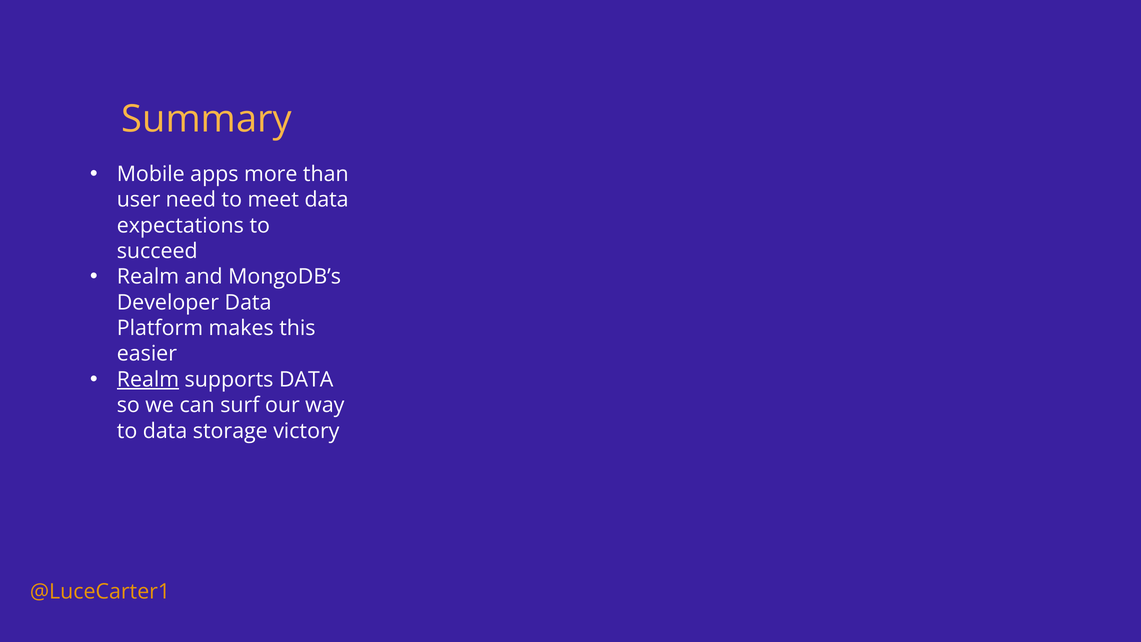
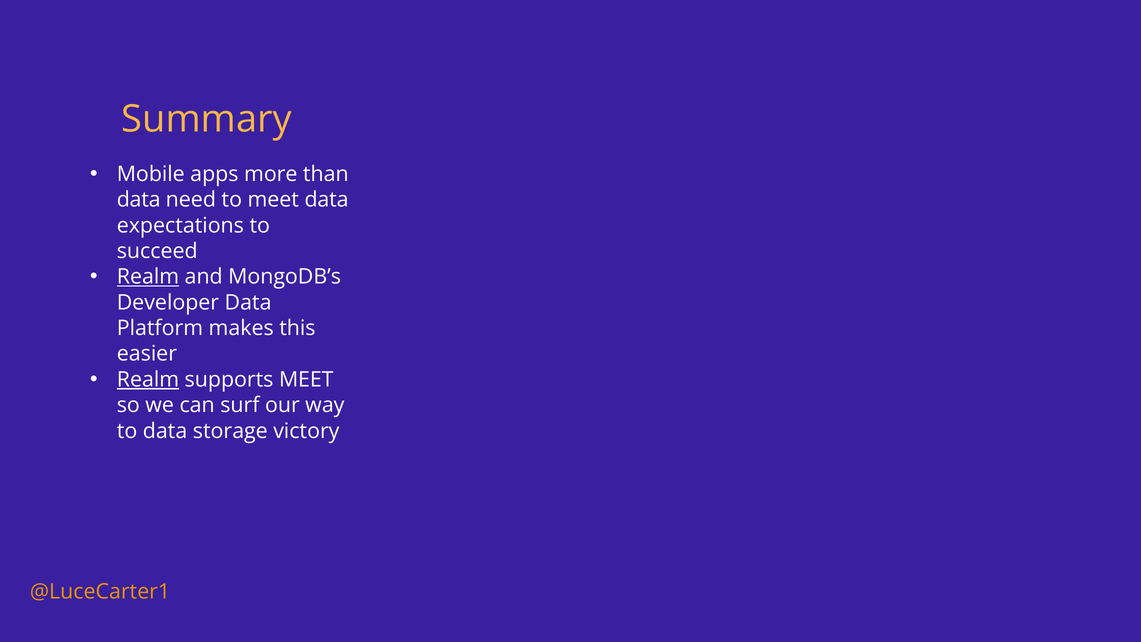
user: user -> data (139, 200)
Realm underline: none -> present (148, 277)
supports DATA: DATA -> MEET (306, 379)
